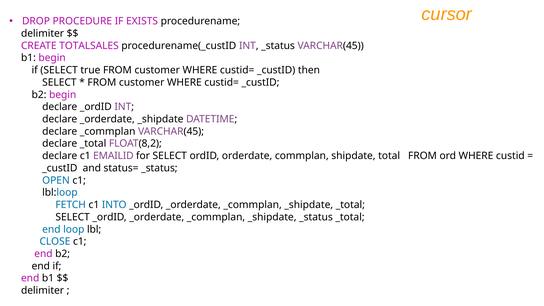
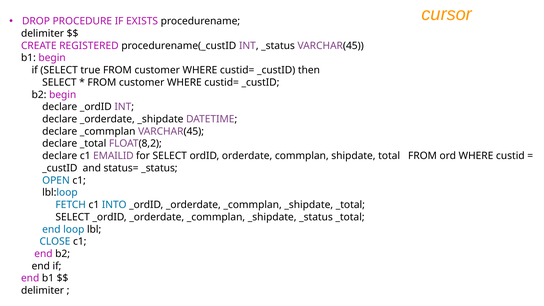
TOTALSALES: TOTALSALES -> REGISTERED (89, 46)
